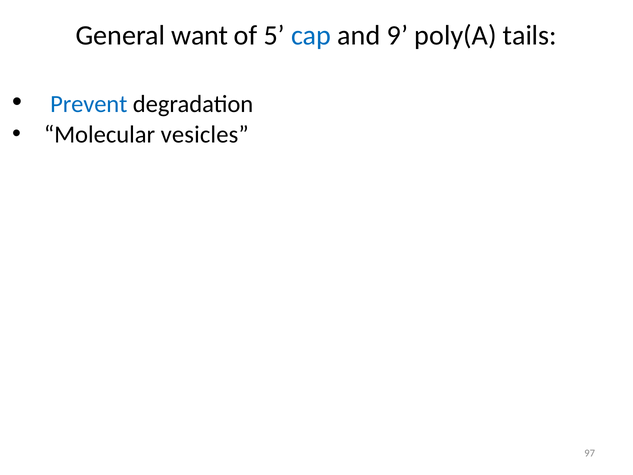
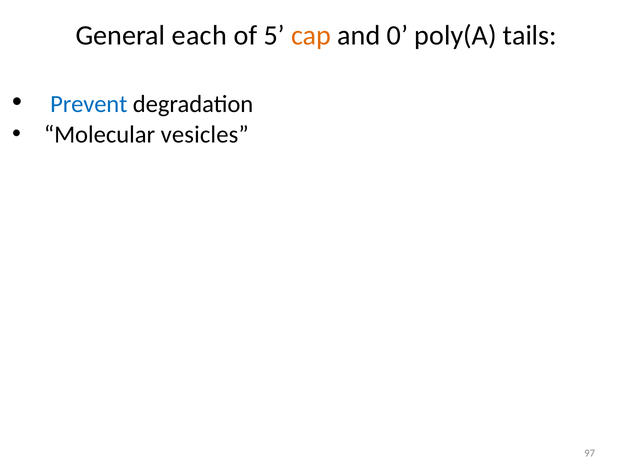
want: want -> each (199, 36)
cap colour: blue -> orange (311, 36)
9: 9 -> 0 (398, 36)
